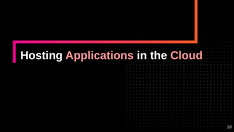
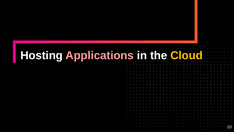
Cloud colour: pink -> yellow (187, 55)
